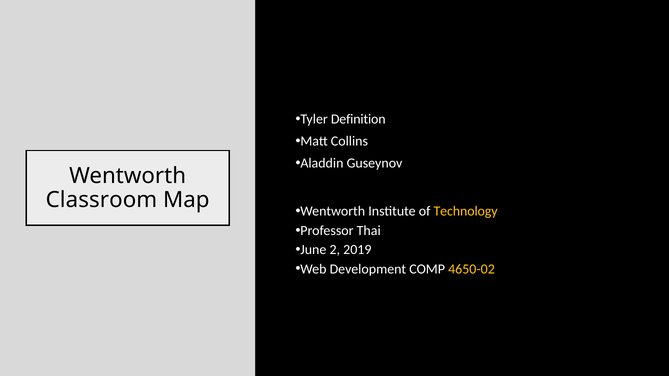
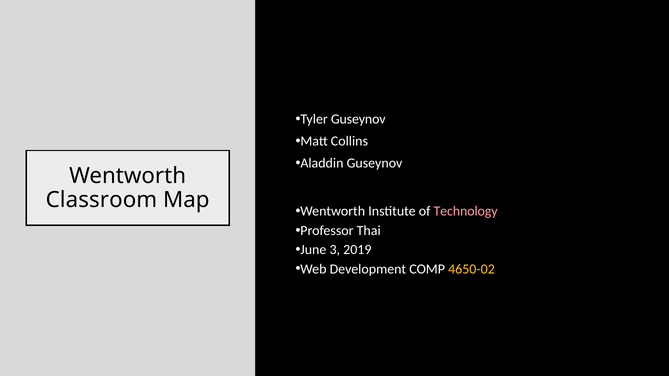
Tyler Definition: Definition -> Guseynov (358, 119)
Technology colour: yellow -> pink (466, 211)
2: 2 -> 3 (335, 250)
